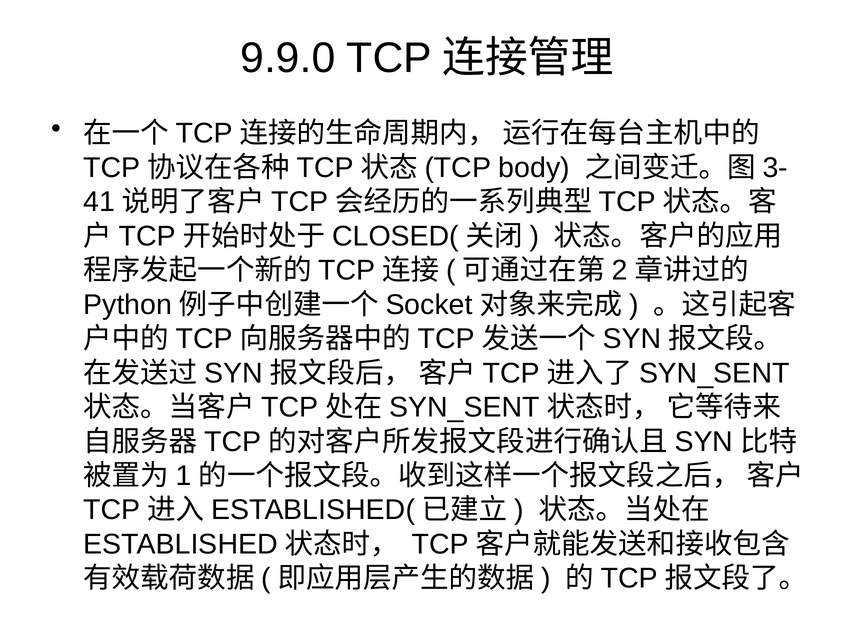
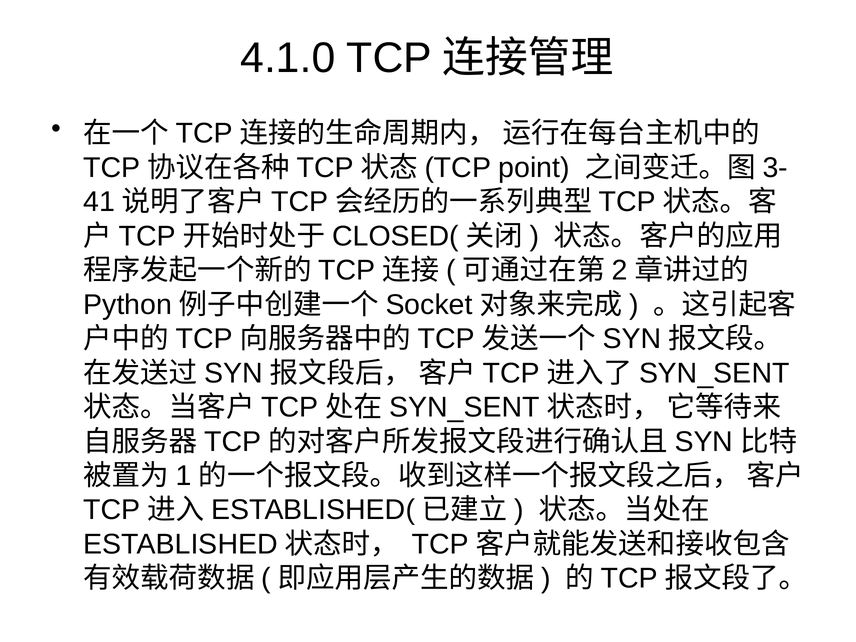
9.9.0: 9.9.0 -> 4.1.0 (288, 58)
body: body -> point (534, 168)
